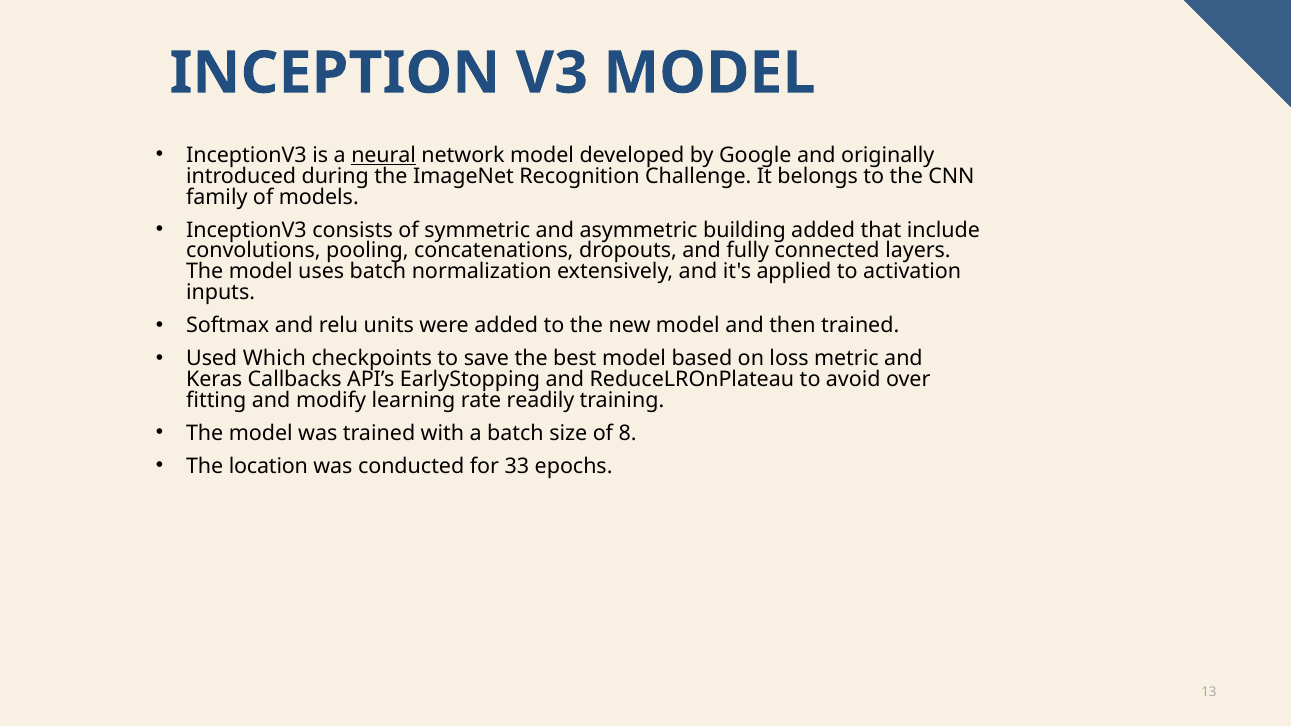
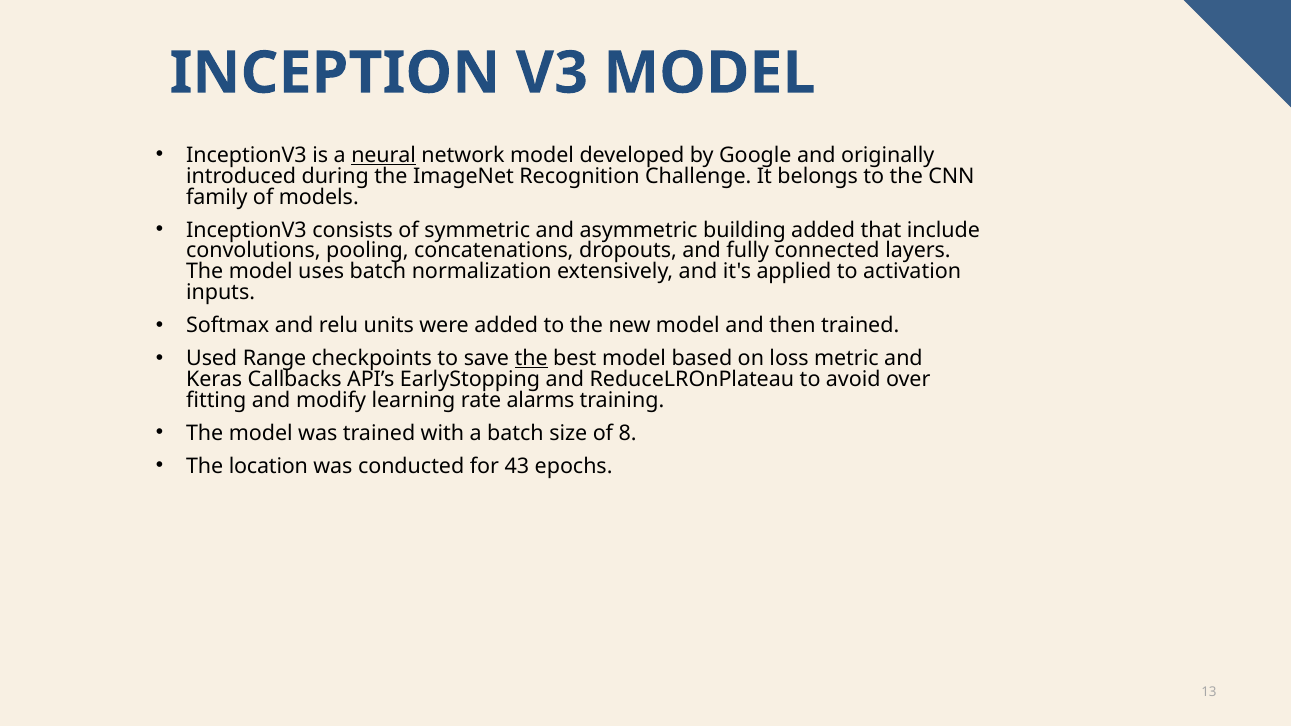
Which: Which -> Range (275, 359)
the underline: none -> present (531, 359)
readily: readily -> alarms (541, 400)
33: 33 -> 43 (517, 466)
